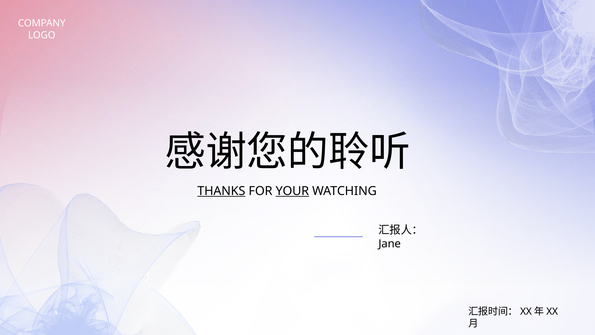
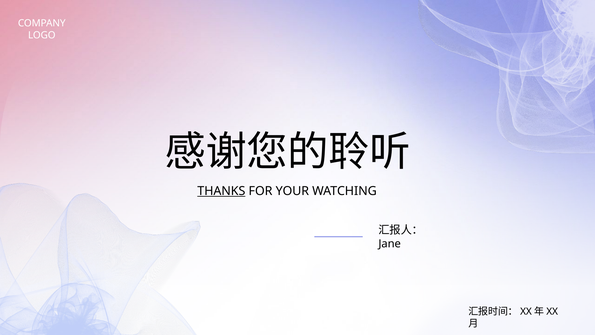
YOUR underline: present -> none (292, 191)
